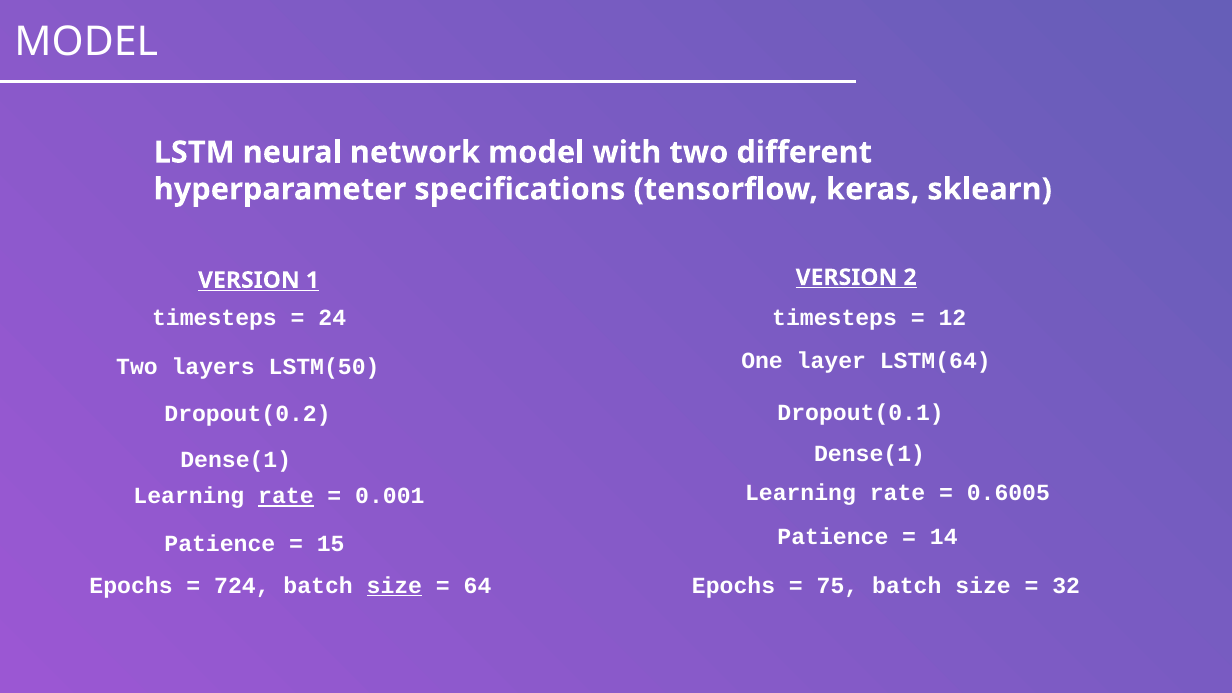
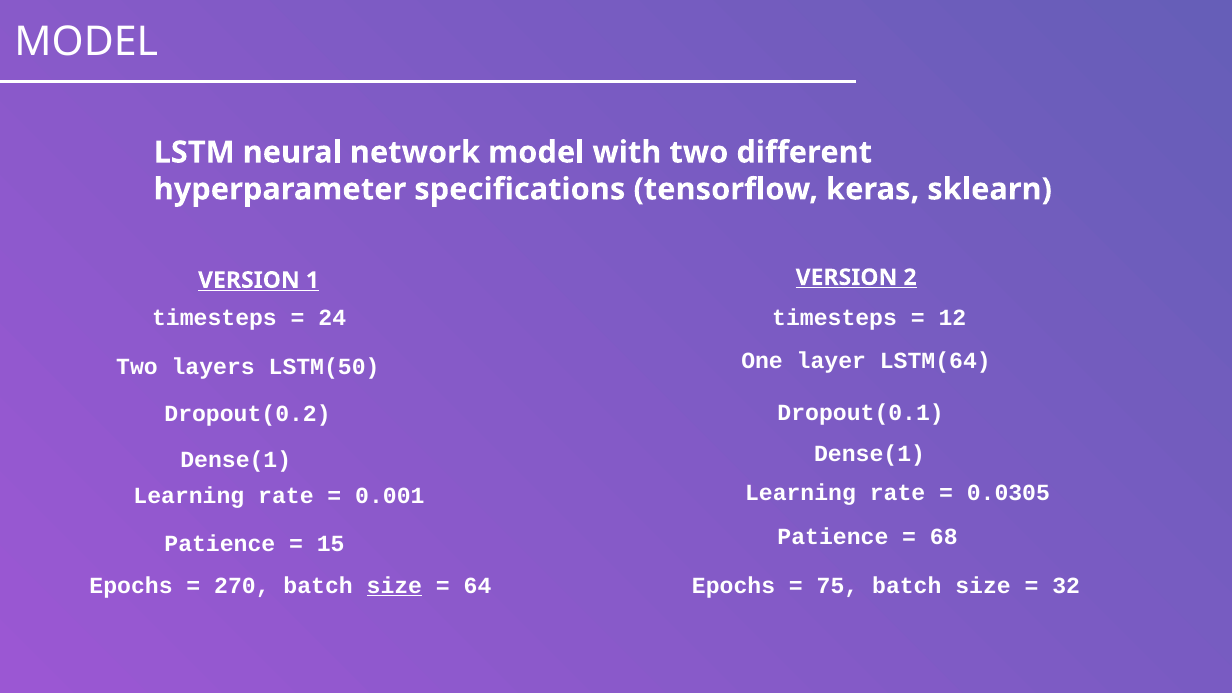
rate underline: present -> none (286, 496)
0.6005: 0.6005 -> 0.0305 (1008, 493)
14: 14 -> 68 (944, 537)
724: 724 -> 270 (242, 586)
